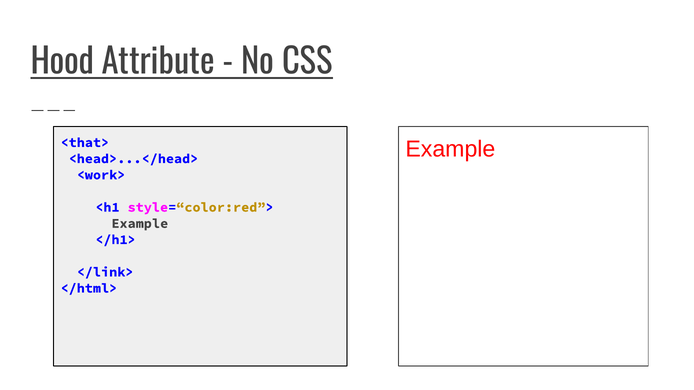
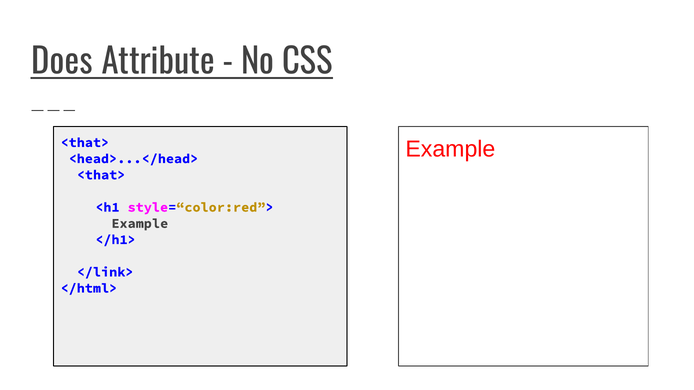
Hood: Hood -> Does (62, 62)
<work>: <work> -> <that> (101, 175)
